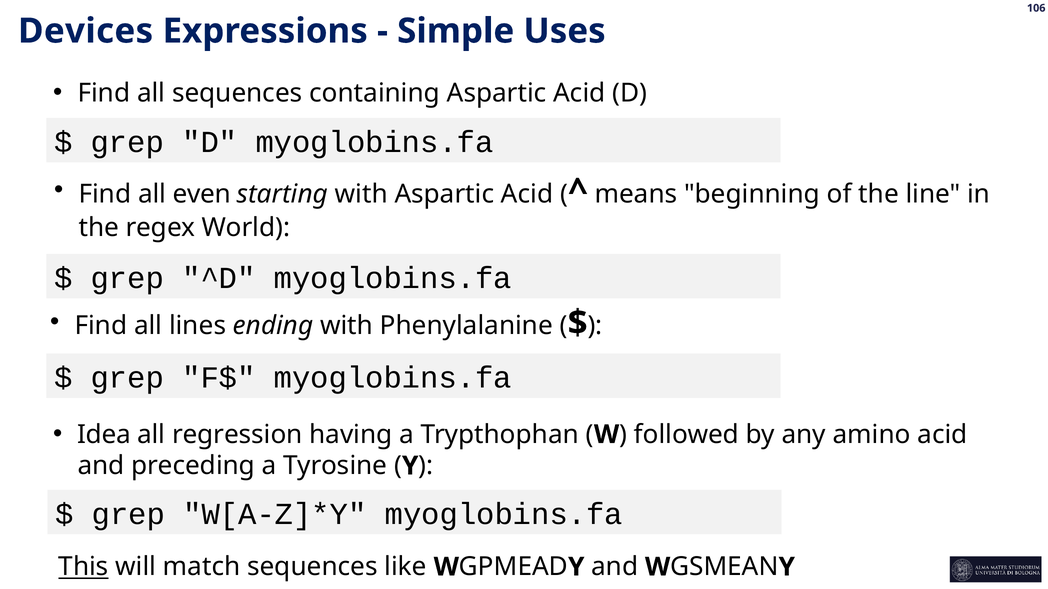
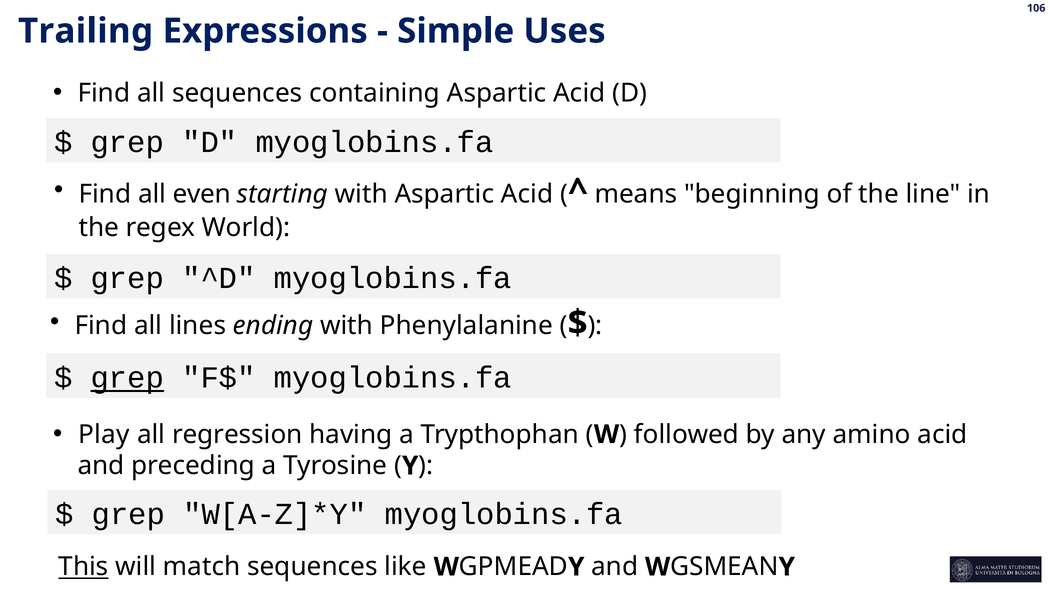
Devices: Devices -> Trailing (86, 31)
grep underline: none -> present (127, 378)
Idea: Idea -> Play (104, 435)
